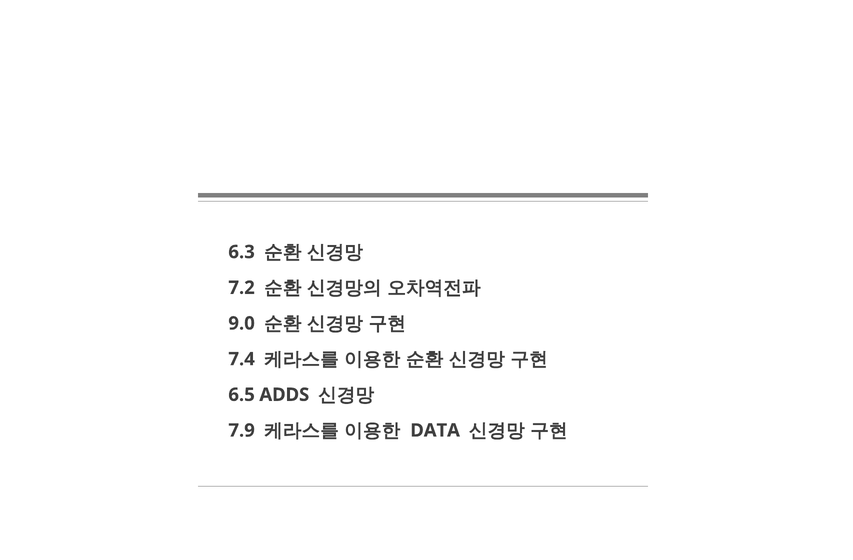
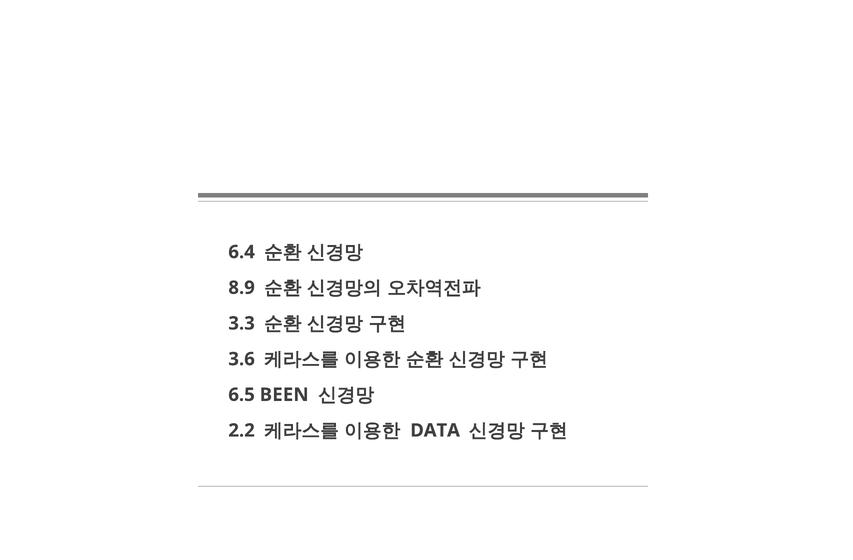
6.3: 6.3 -> 6.4 (242, 252)
7.2: 7.2 -> 8.9 (242, 288)
9.0: 9.0 -> 3.3 (242, 324)
7.4: 7.4 -> 3.6 (242, 359)
ADDS: ADDS -> BEEN (284, 395)
7.9: 7.9 -> 2.2 (242, 431)
